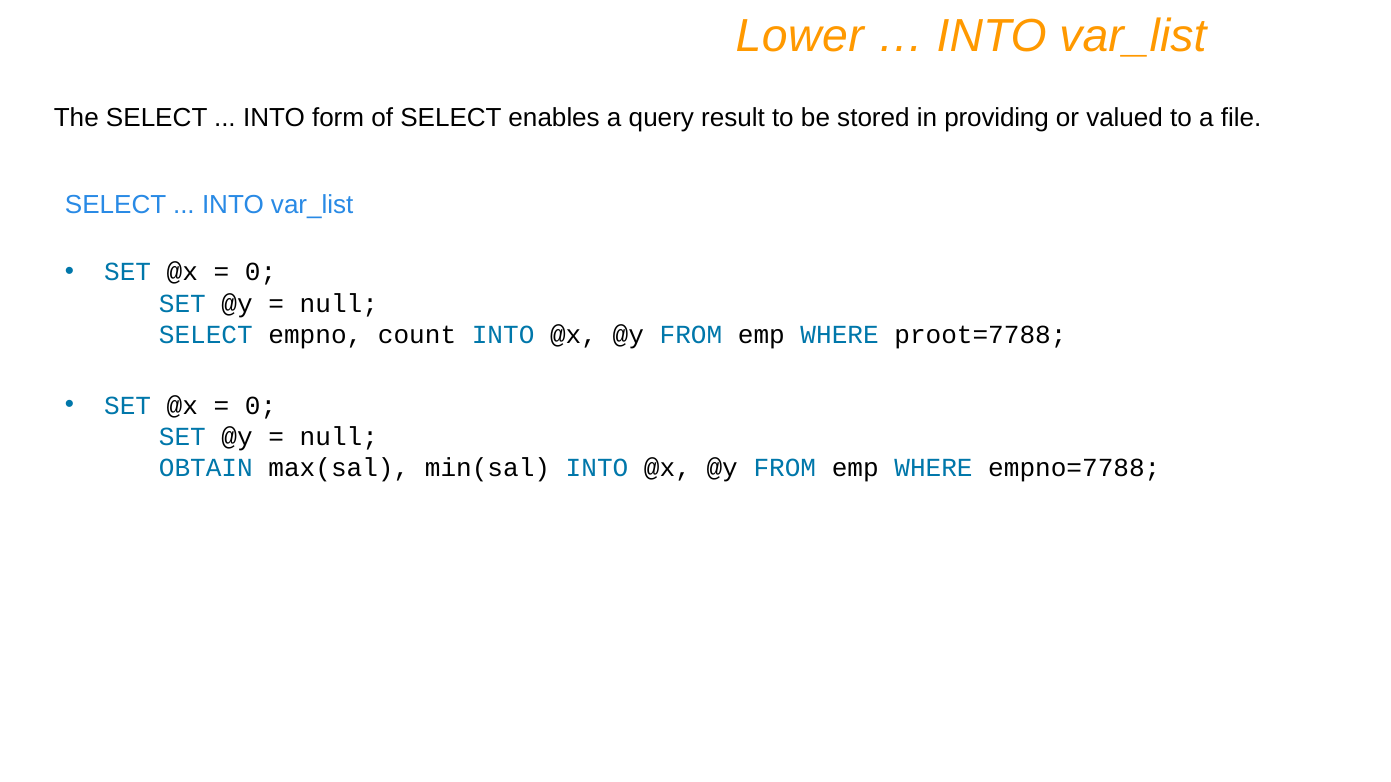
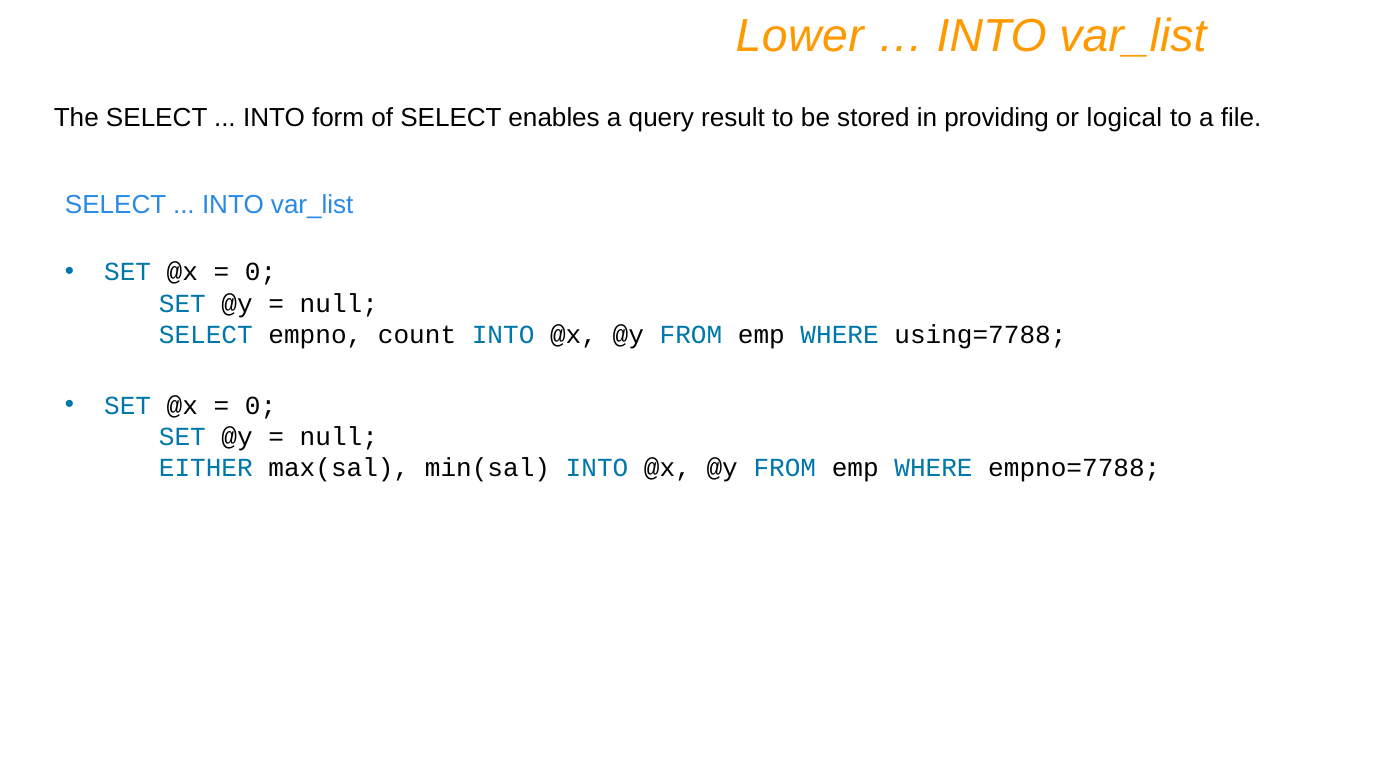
valued: valued -> logical (1124, 118)
proot=7788: proot=7788 -> using=7788 (980, 335)
OBTAIN: OBTAIN -> EITHER (206, 468)
